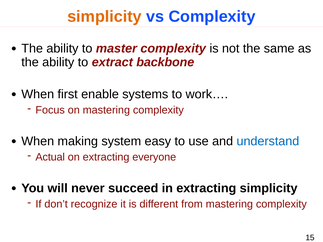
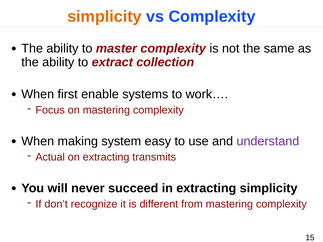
backbone: backbone -> collection (165, 62)
understand colour: blue -> purple (268, 141)
everyone: everyone -> transmits (154, 157)
